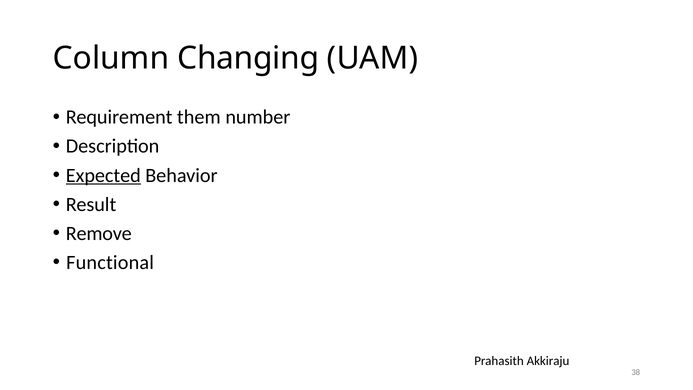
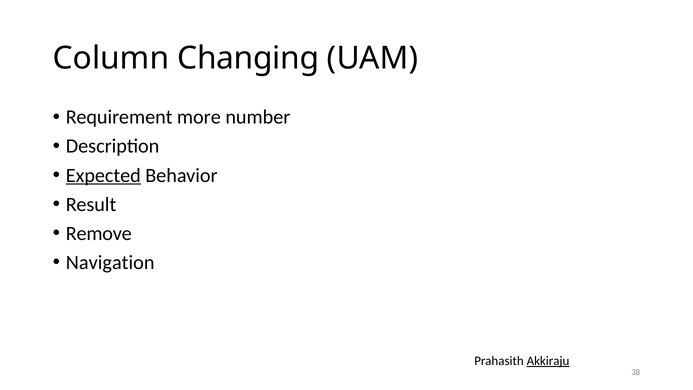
them: them -> more (199, 117)
Functional: Functional -> Navigation (110, 262)
Akkiraju underline: none -> present (548, 361)
